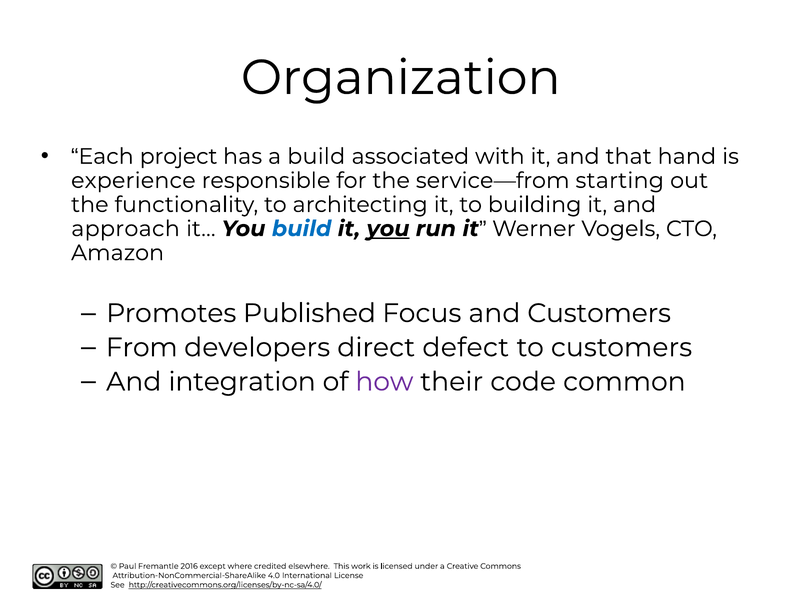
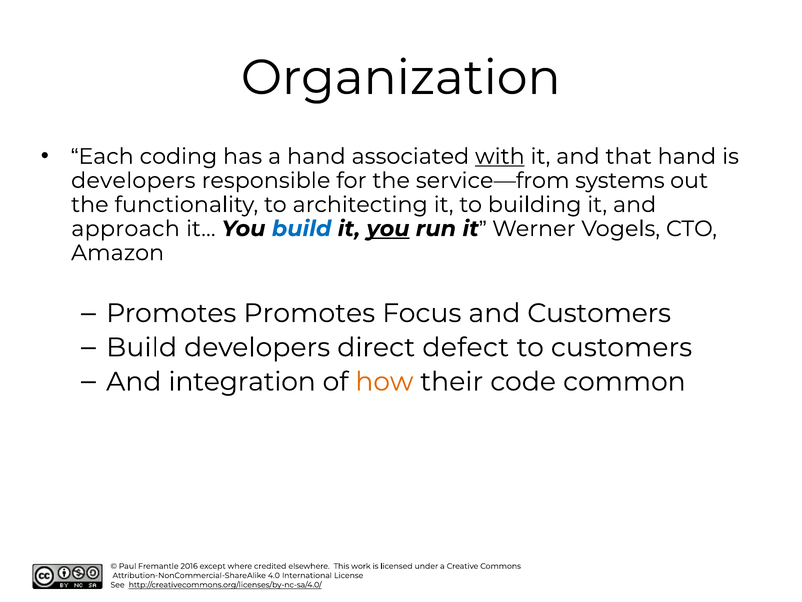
project: project -> coding (178, 156)
a build: build -> hand (316, 156)
with underline: none -> present (500, 156)
experience: experience -> developers (133, 180)
starting: starting -> systems (620, 180)
Promotes Published: Published -> Promotes (309, 313)
From: From -> Build (142, 347)
how colour: purple -> orange (384, 381)
